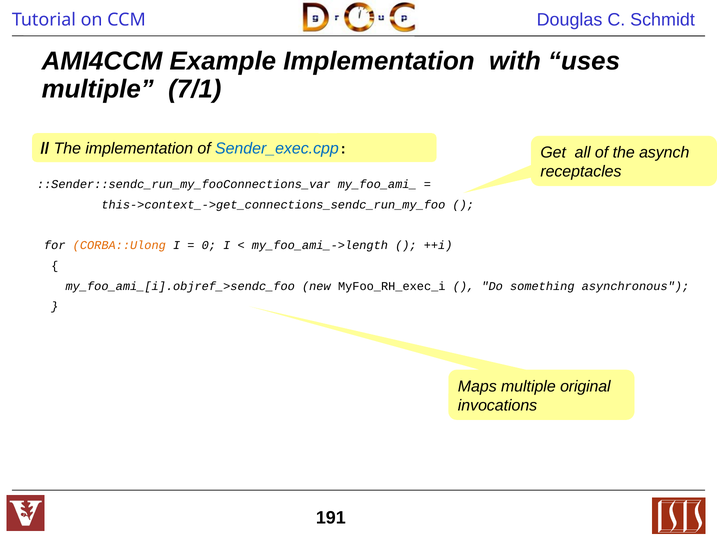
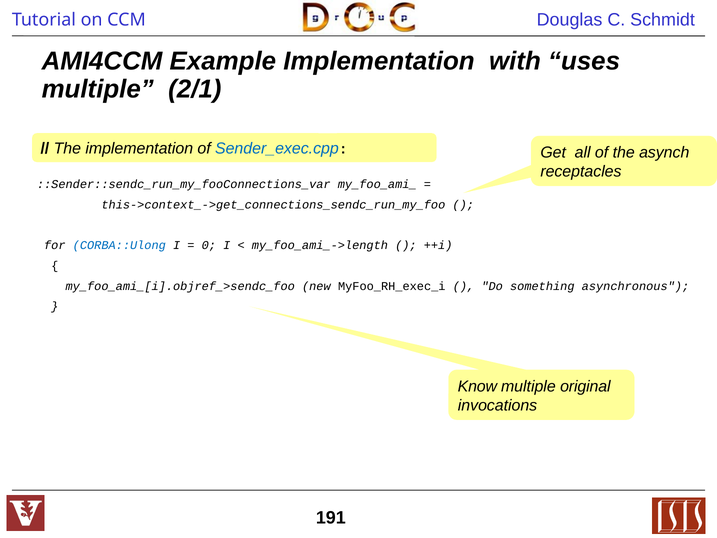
7/1: 7/1 -> 2/1 (195, 89)
CORBA::Ulong colour: orange -> blue (119, 245)
Maps: Maps -> Know (477, 386)
